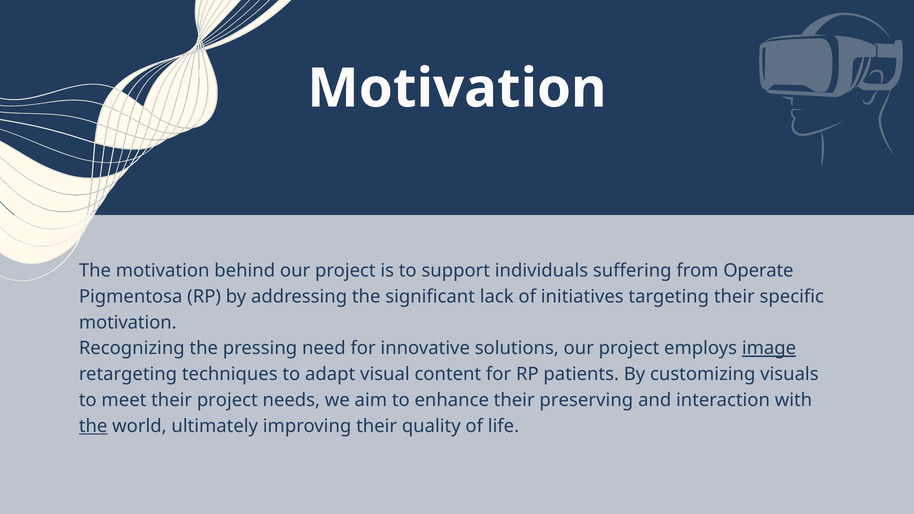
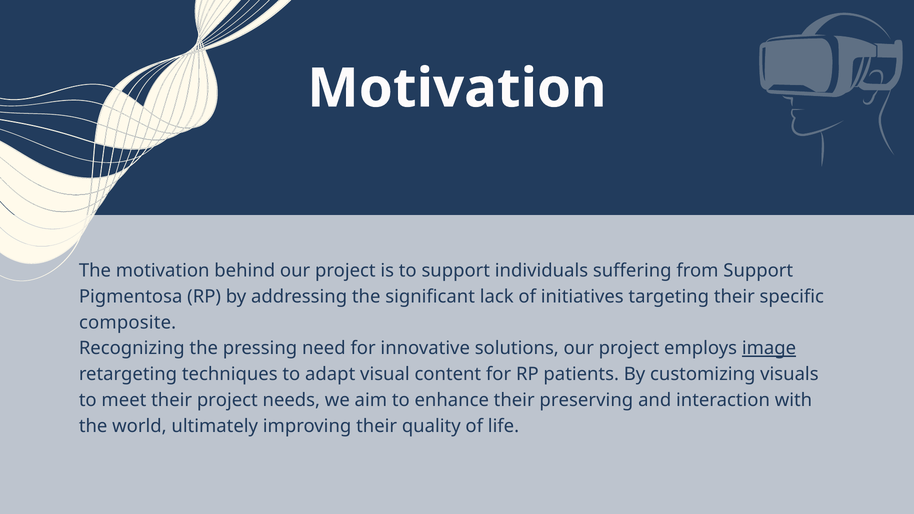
from Operate: Operate -> Support (758, 271)
motivation: motivation -> composite (128, 323)
the underline: present -> none (93, 426)
